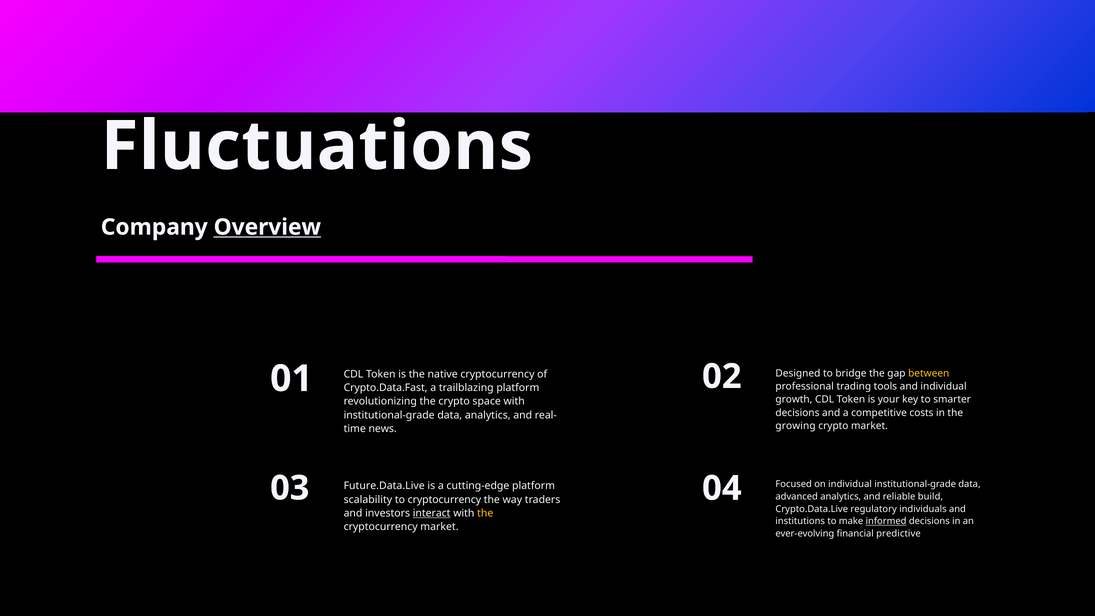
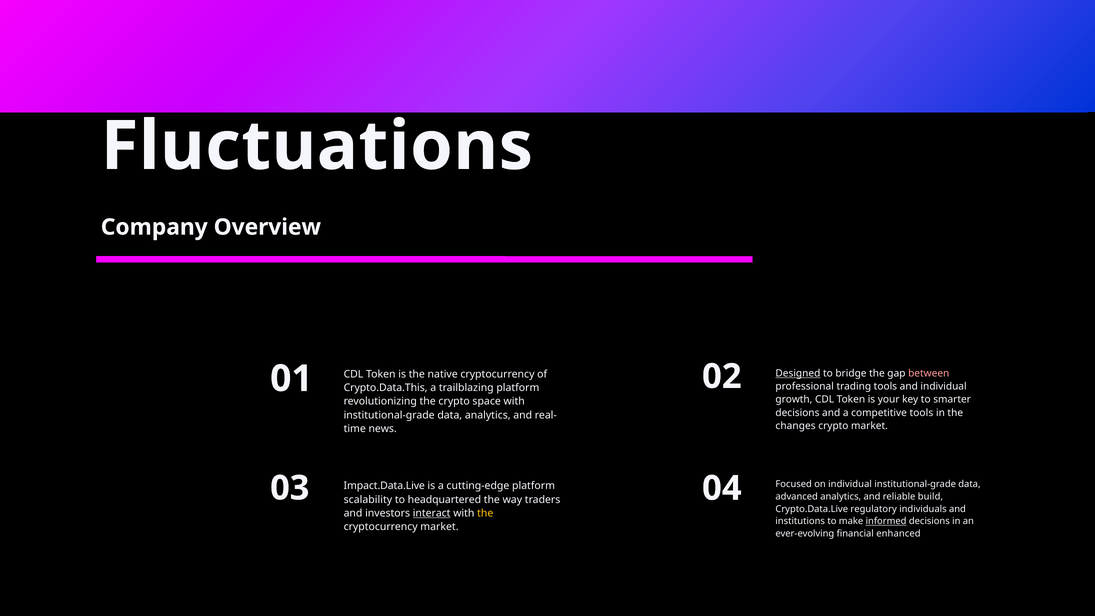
Overview underline: present -> none (267, 227)
Designed underline: none -> present (798, 373)
between colour: yellow -> pink (929, 373)
Crypto.Data.Fast: Crypto.Data.Fast -> Crypto.Data.This (386, 388)
competitive costs: costs -> tools (921, 413)
growing: growing -> changes (796, 426)
Future.Data.Live: Future.Data.Live -> Impact.Data.Live (384, 486)
to cryptocurrency: cryptocurrency -> headquartered (444, 500)
predictive: predictive -> enhanced (898, 533)
